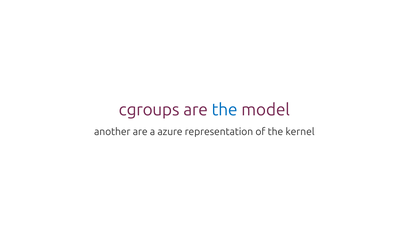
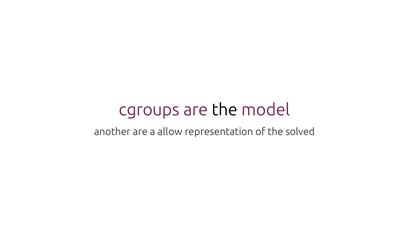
the colour: blue -> black (225, 110)
azure: azure -> allow (170, 132)
kernel: kernel -> solved (300, 132)
